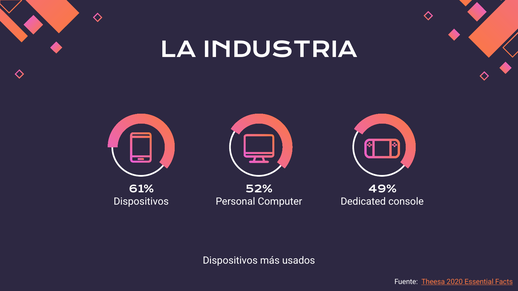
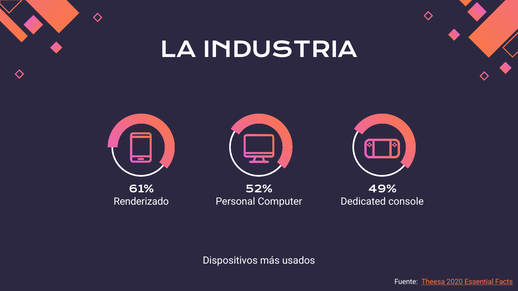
Dispositivos: Dispositivos -> Renderizado (141, 202)
